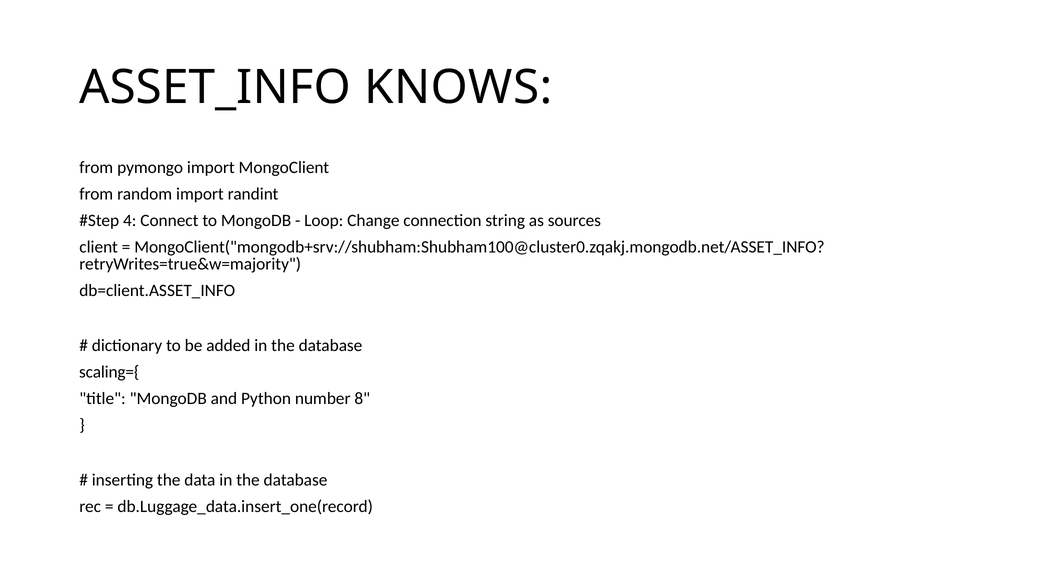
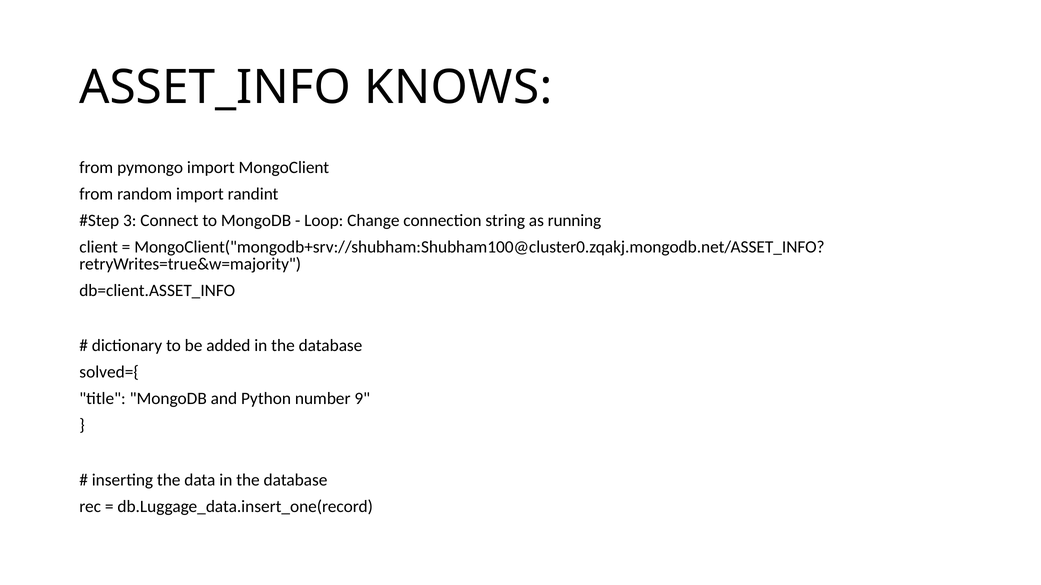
4: 4 -> 3 (130, 221)
sources: sources -> running (574, 221)
scaling={: scaling={ -> solved={ (109, 372)
8: 8 -> 9 (362, 399)
